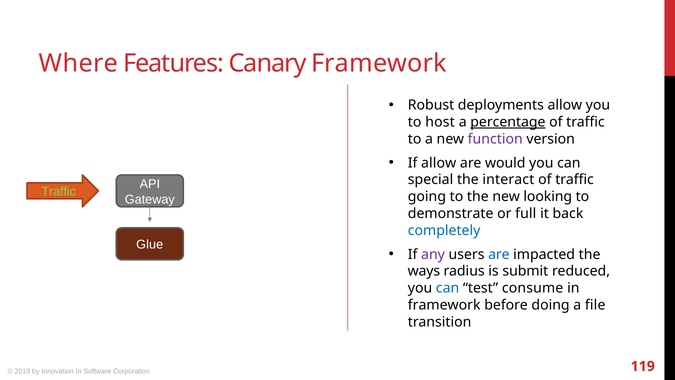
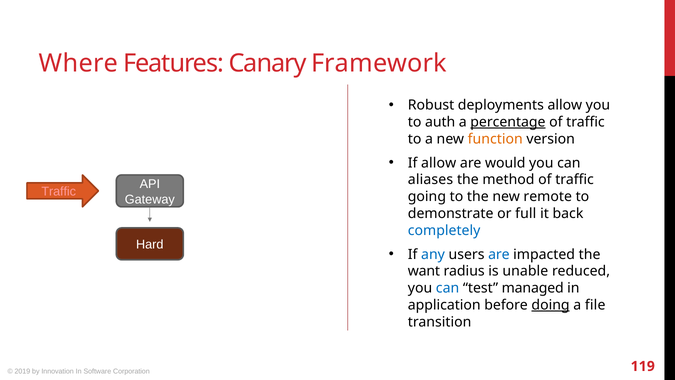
host: host -> auth (440, 122)
function colour: purple -> orange (495, 139)
special: special -> aliases (431, 180)
interact: interact -> method (508, 180)
Traffic colour: light green -> pink (59, 192)
looking: looking -> remote (548, 197)
Glue: Glue -> Hard (150, 244)
any colour: purple -> blue (433, 254)
ways: ways -> want (424, 271)
submit: submit -> unable (525, 271)
consume: consume -> managed (533, 288)
framework: framework -> application (444, 305)
doing underline: none -> present (551, 305)
